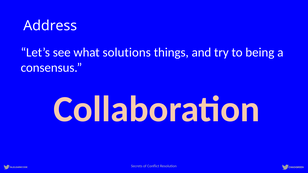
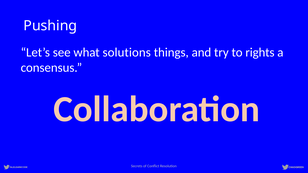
Address: Address -> Pushing (50, 26)
being: being -> rights (260, 52)
